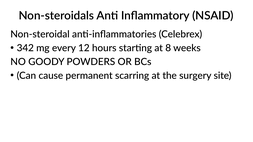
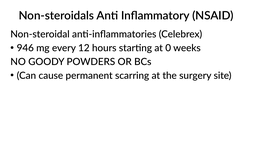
342: 342 -> 946 (25, 48)
8: 8 -> 0 (168, 48)
